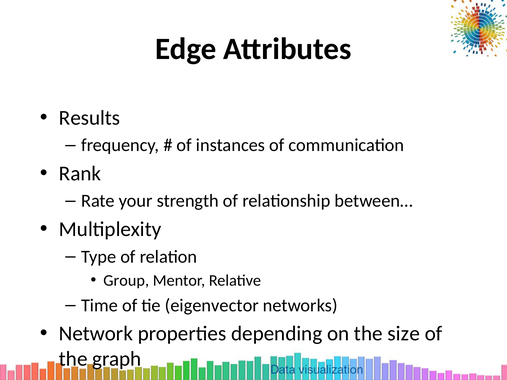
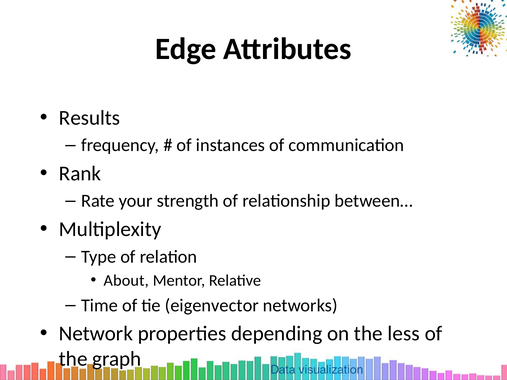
Group: Group -> About (126, 281)
size: size -> less (404, 334)
